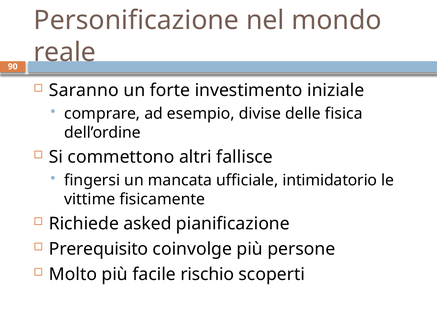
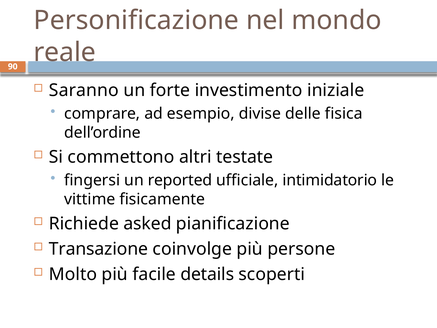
fallisce: fallisce -> testate (245, 157)
mancata: mancata -> reported (180, 180)
Prerequisito: Prerequisito -> Transazione (99, 249)
rischio: rischio -> details (207, 274)
